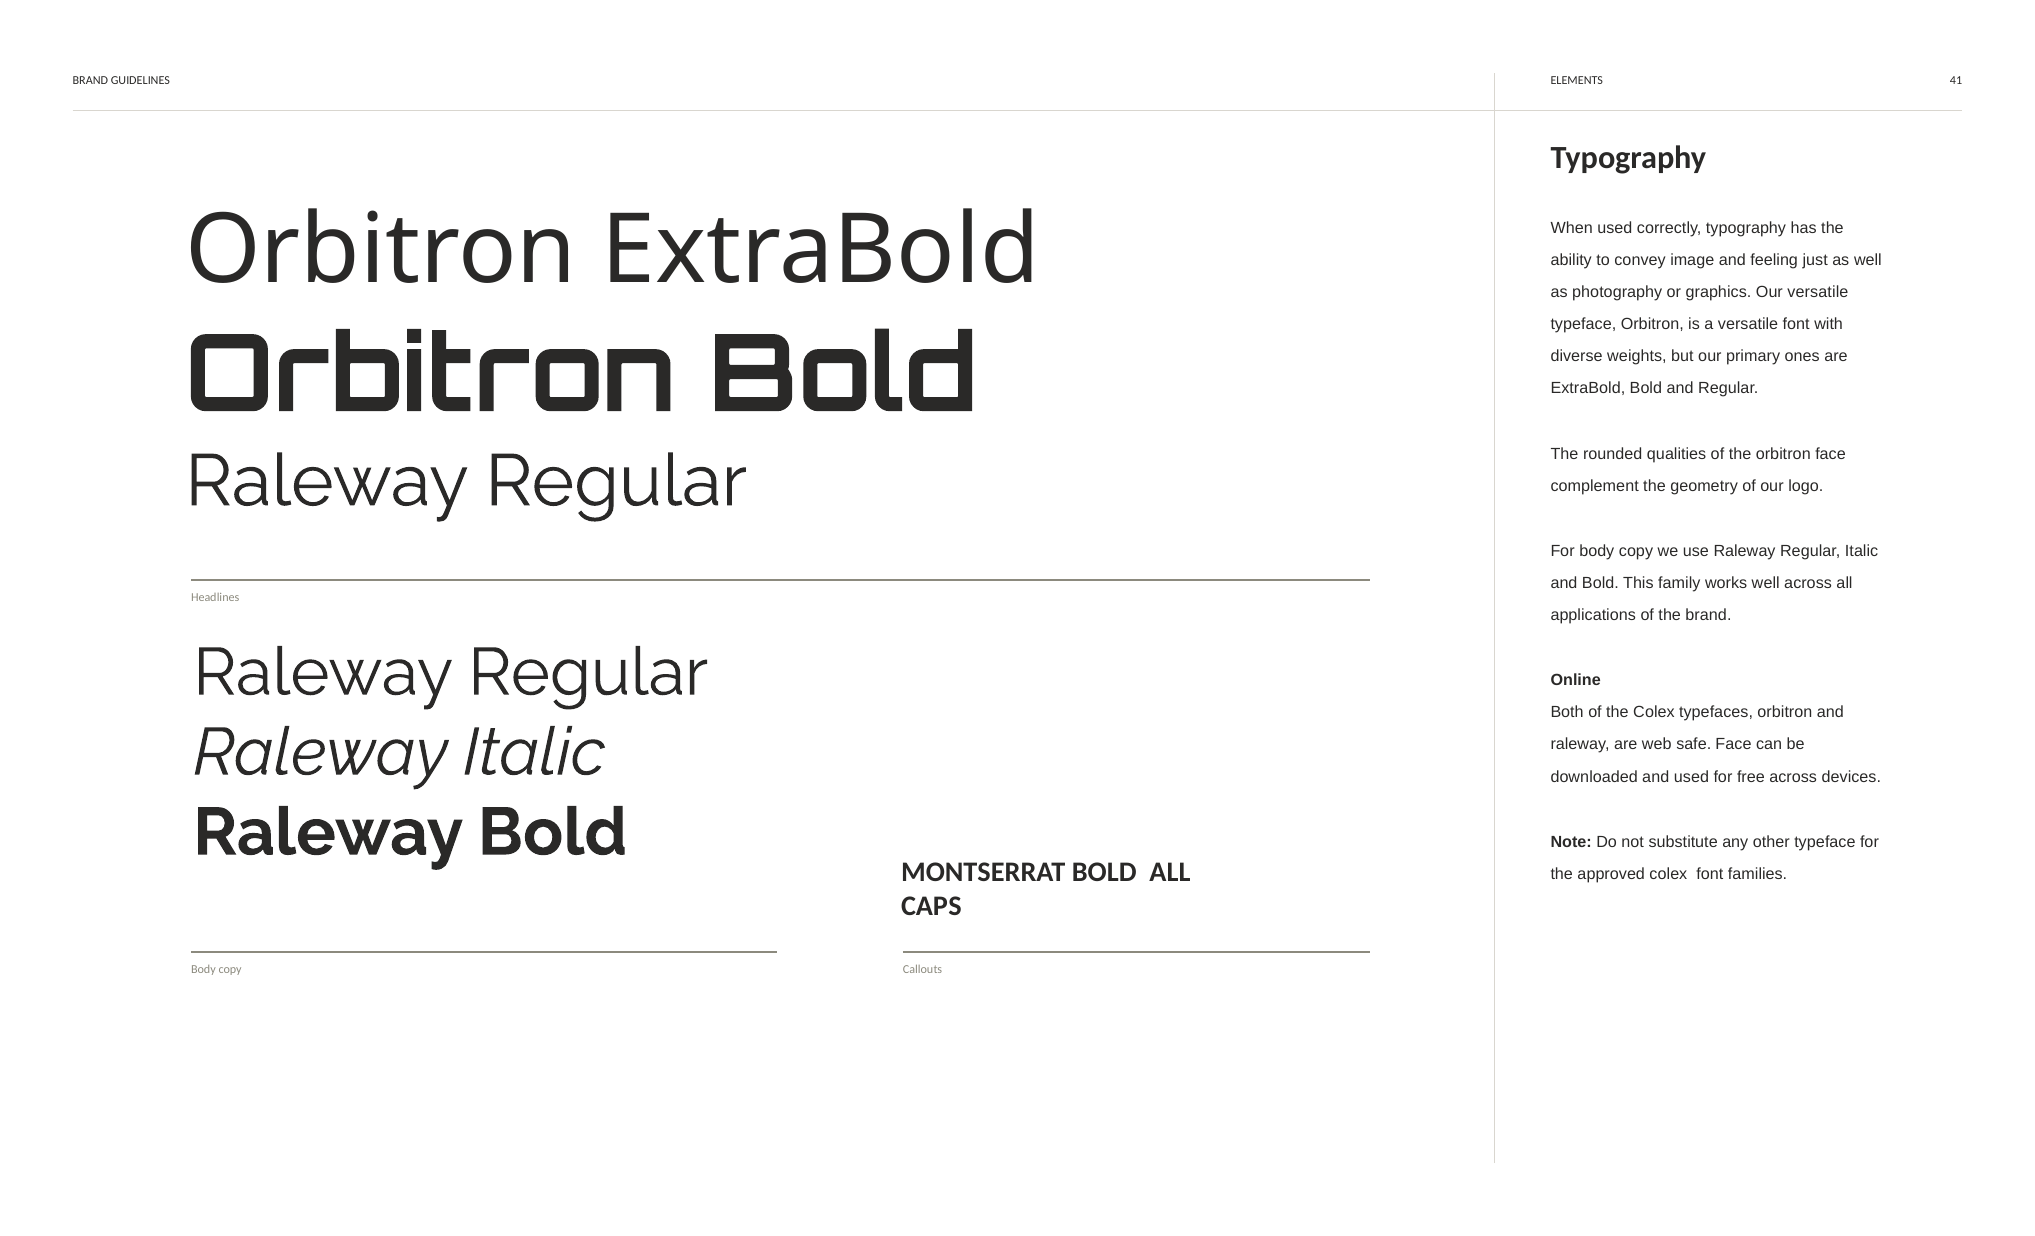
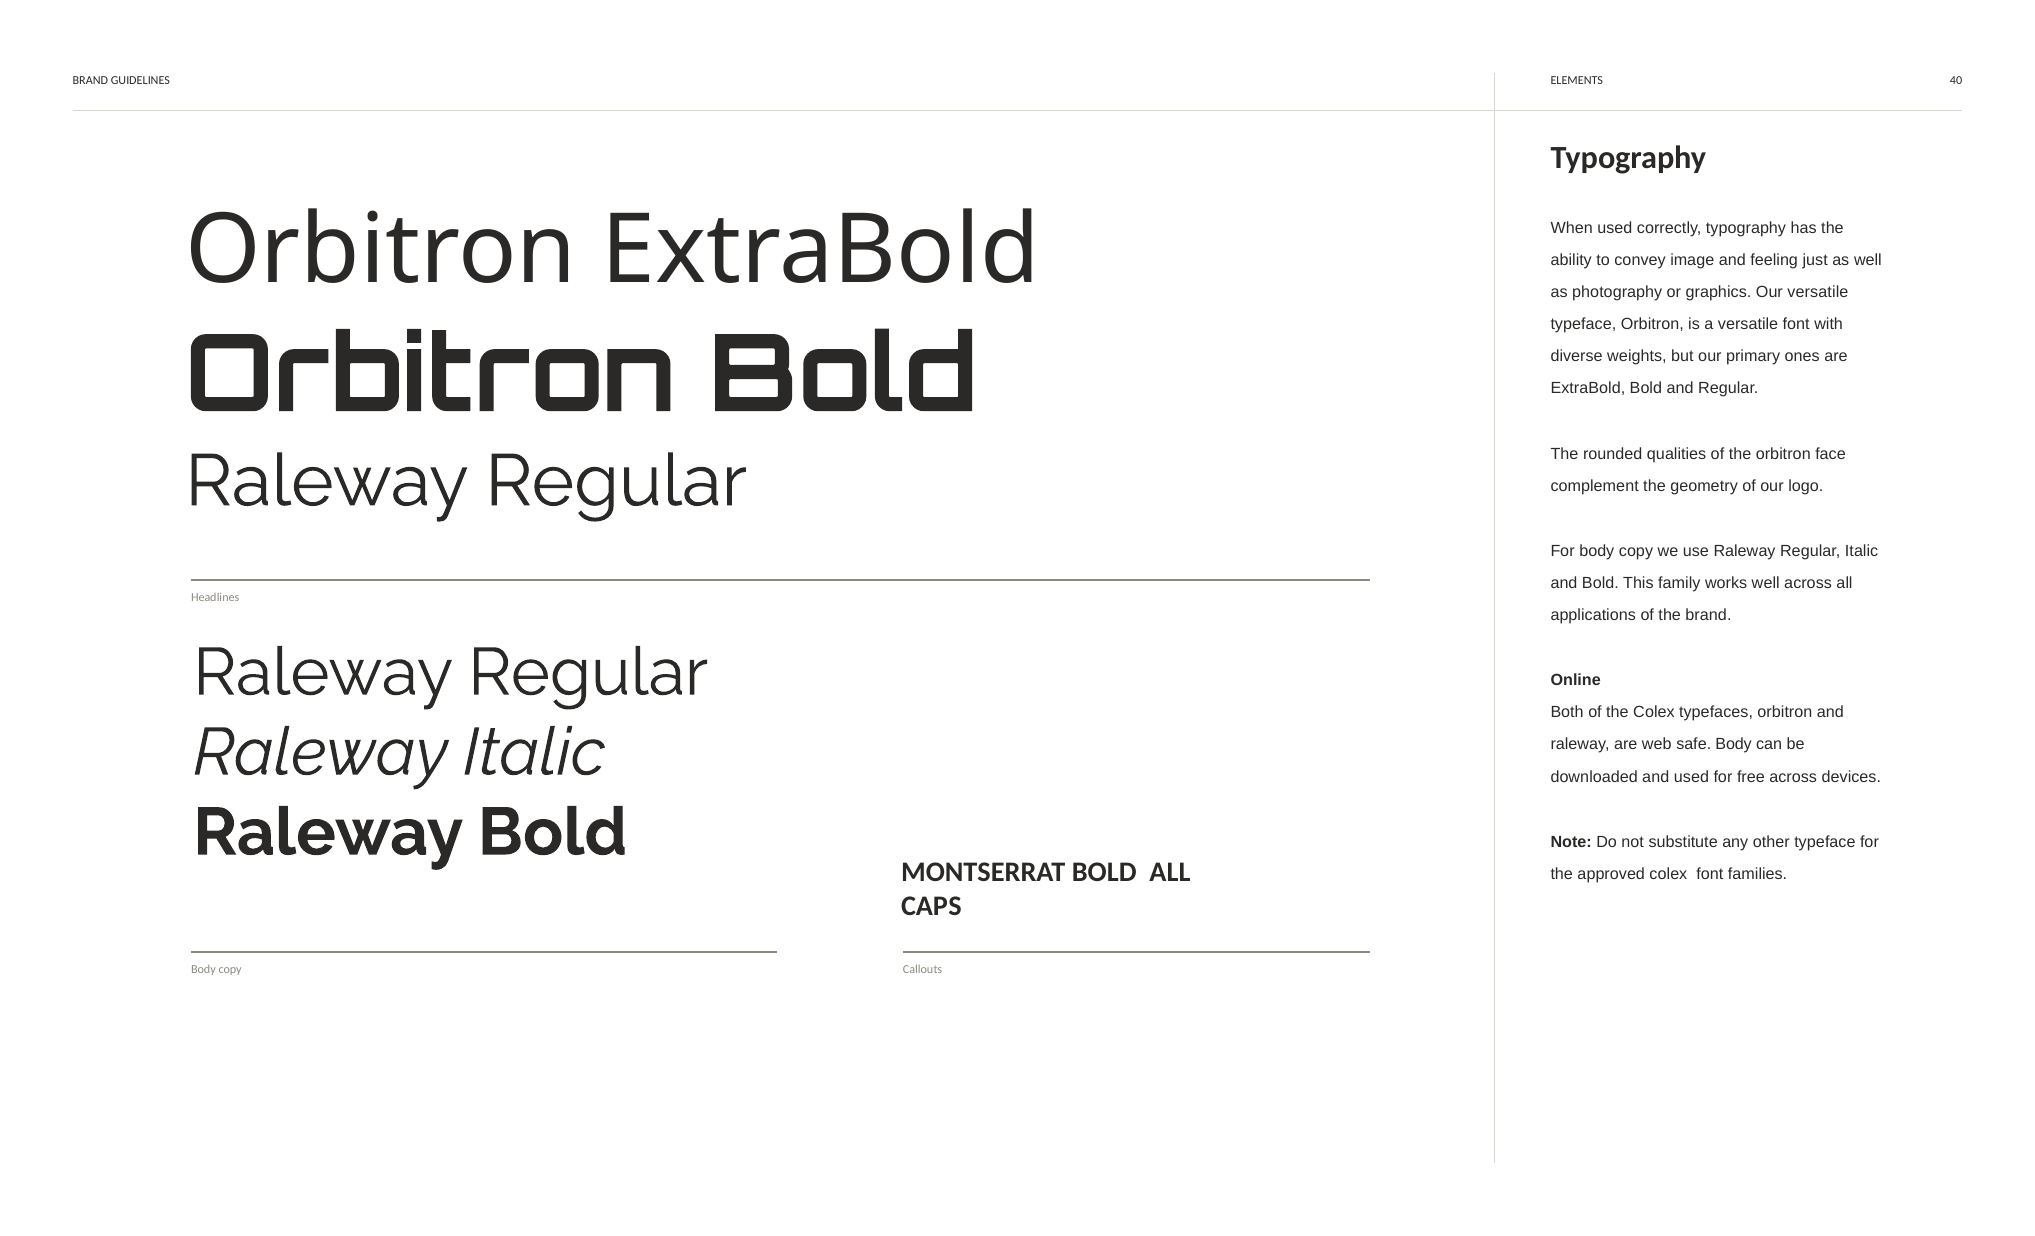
41: 41 -> 40 (1956, 80)
safe Face: Face -> Body (1734, 744)
